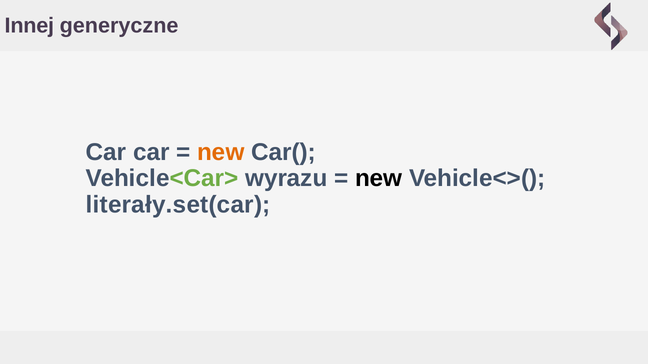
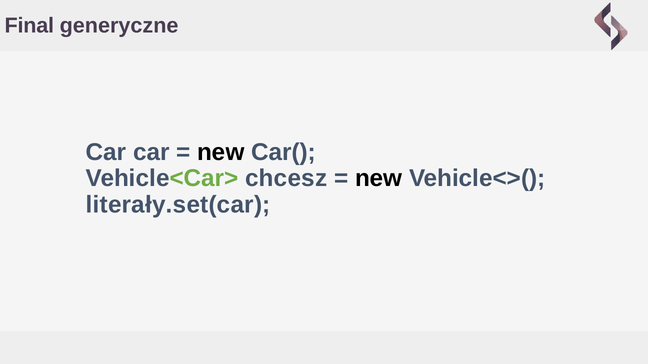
Innej: Innej -> Final (29, 25)
new colour: orange -> black (221, 152)
wyrazu: wyrazu -> chcesz (286, 179)
